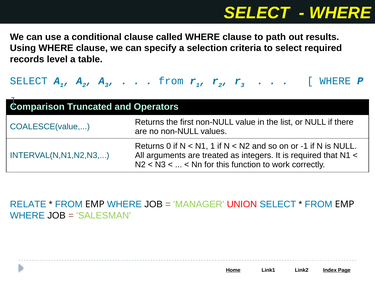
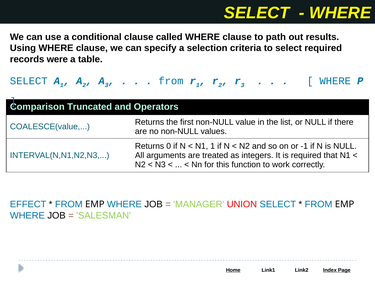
level: level -> were (57, 59)
RELATE: RELATE -> EFFECT (28, 204)
